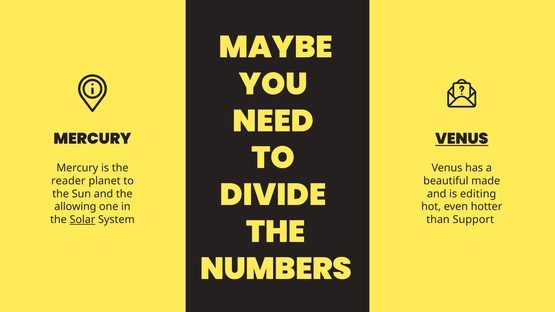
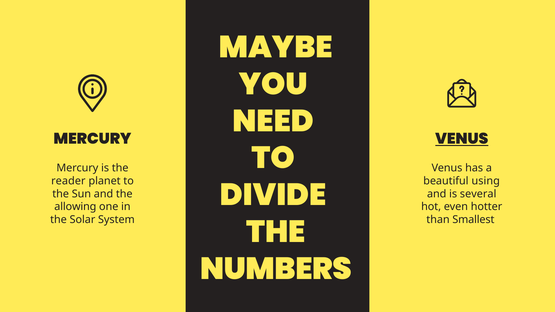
made: made -> using (486, 181)
editing: editing -> several (478, 194)
Solar underline: present -> none (82, 220)
Support: Support -> Smallest (473, 220)
